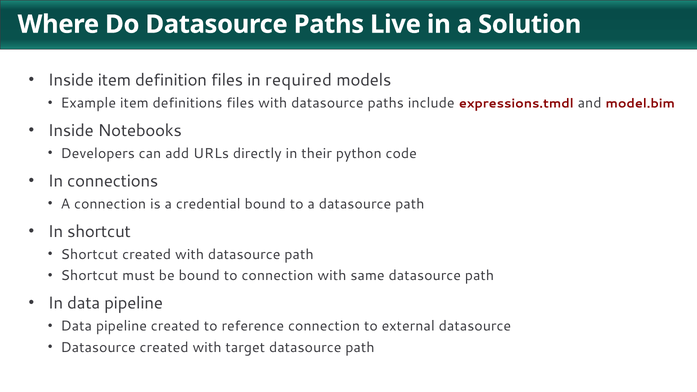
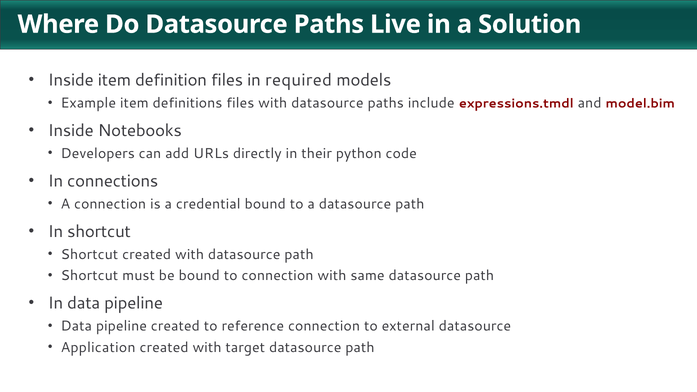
Datasource: Datasource -> Application (98, 347)
